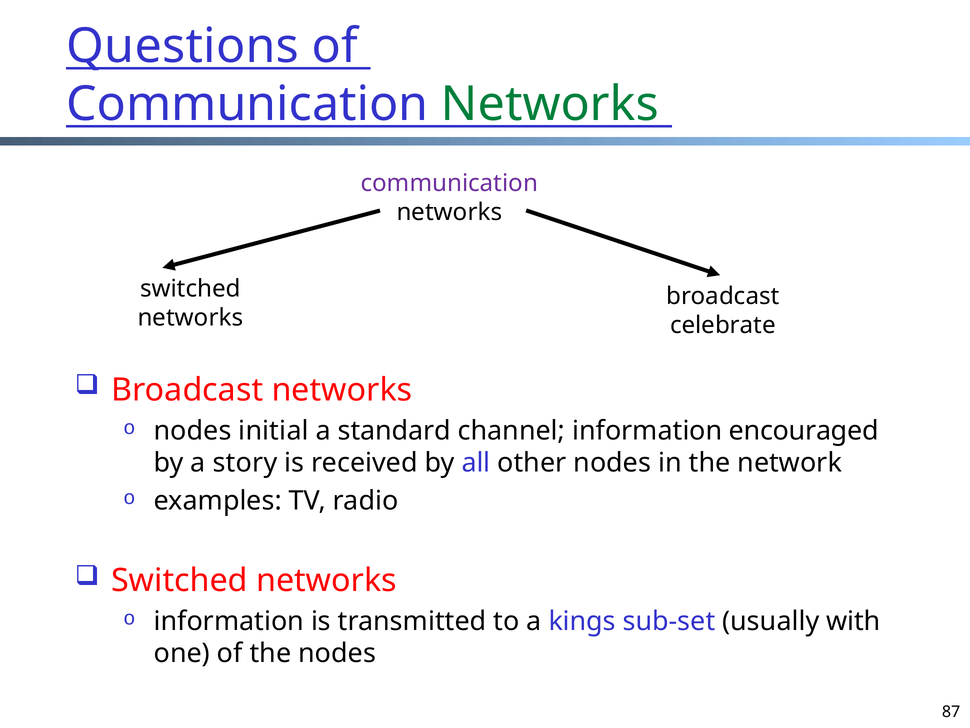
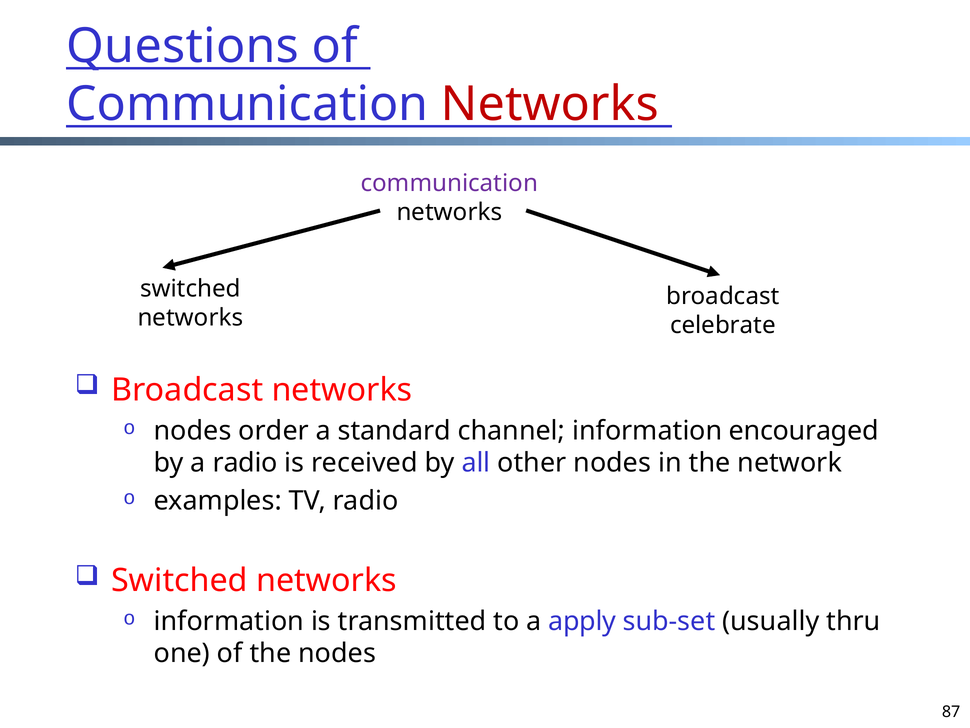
Networks colour: green -> red (550, 104)
initial: initial -> order (274, 431)
a story: story -> radio (245, 463)
kings: kings -> apply (582, 621)
with: with -> thru (853, 621)
